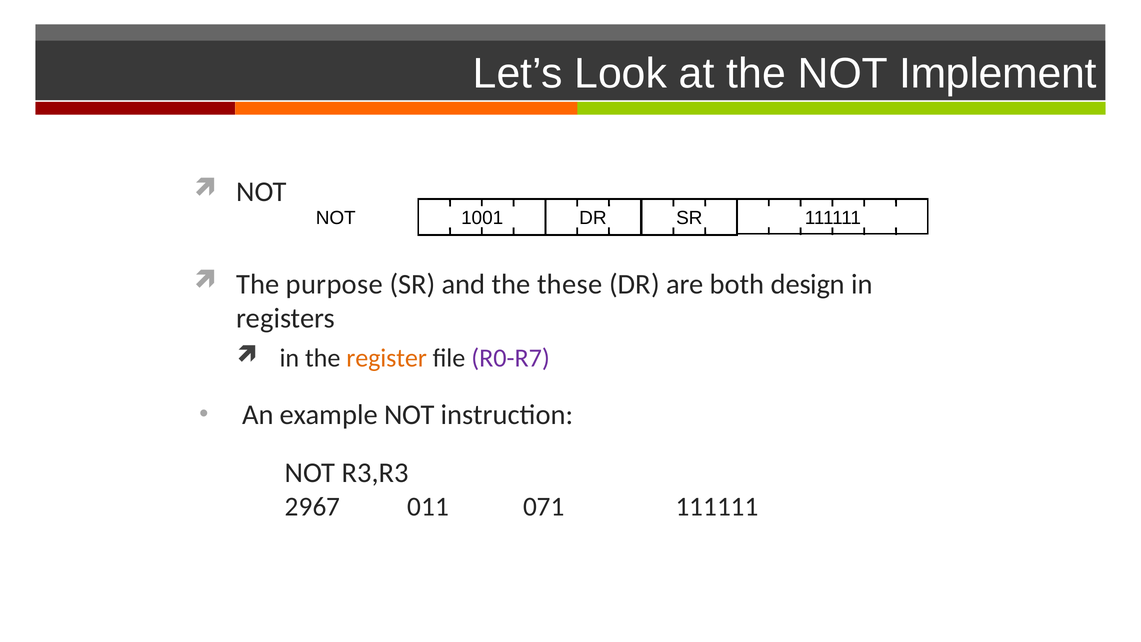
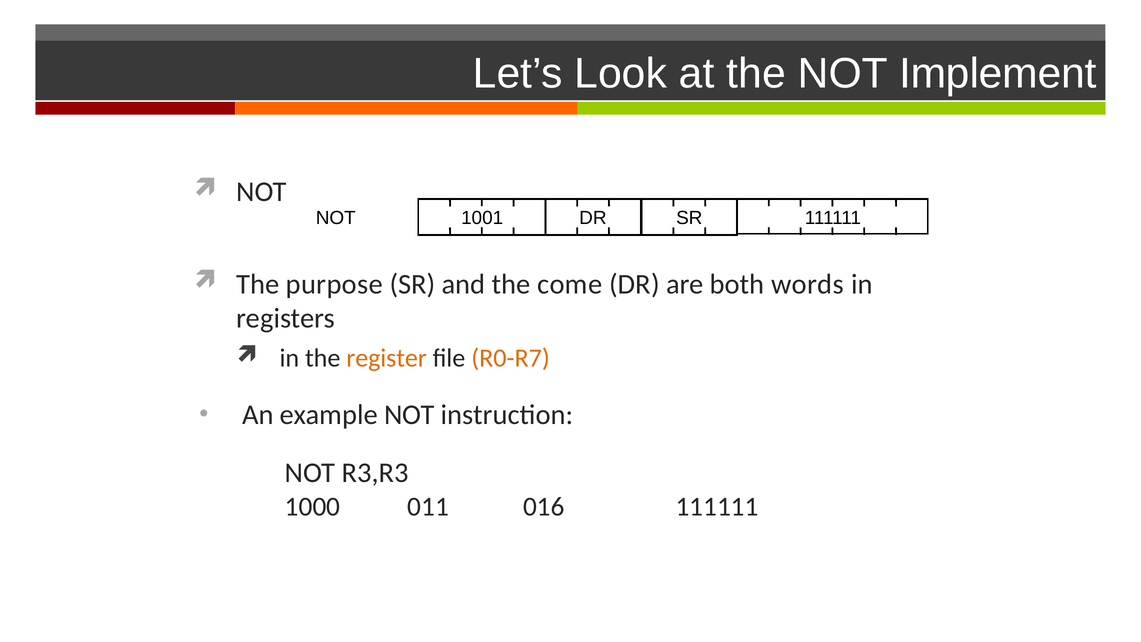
these: these -> come (570, 284)
design: design -> words (808, 284)
R0-R7 colour: purple -> orange (511, 358)
2967: 2967 -> 1000 (313, 506)
071: 071 -> 016 (544, 506)
